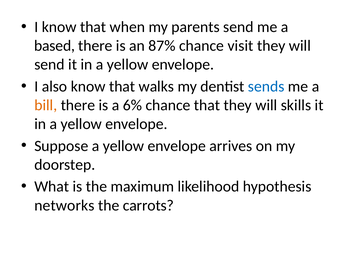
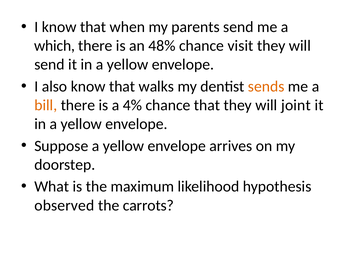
based: based -> which (55, 46)
87%: 87% -> 48% (162, 46)
sends colour: blue -> orange (266, 86)
6%: 6% -> 4% (132, 105)
skills: skills -> joint (296, 105)
networks: networks -> observed (64, 205)
